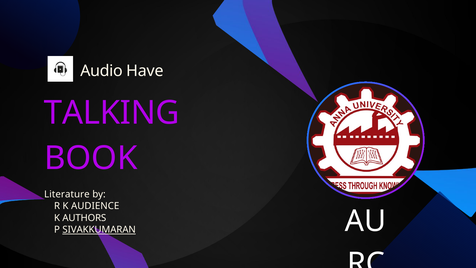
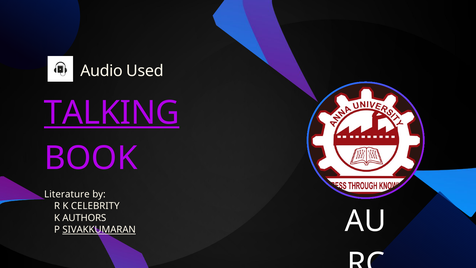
Have: Have -> Used (145, 71)
TALKING underline: none -> present (112, 113)
AUDIENCE: AUDIENCE -> CELEBRITY (95, 206)
